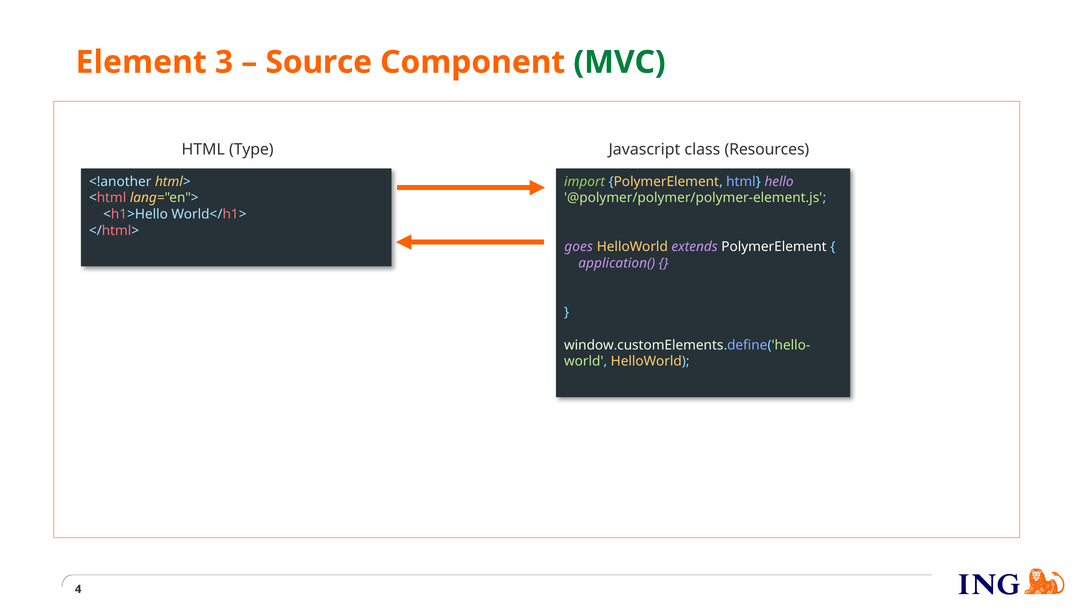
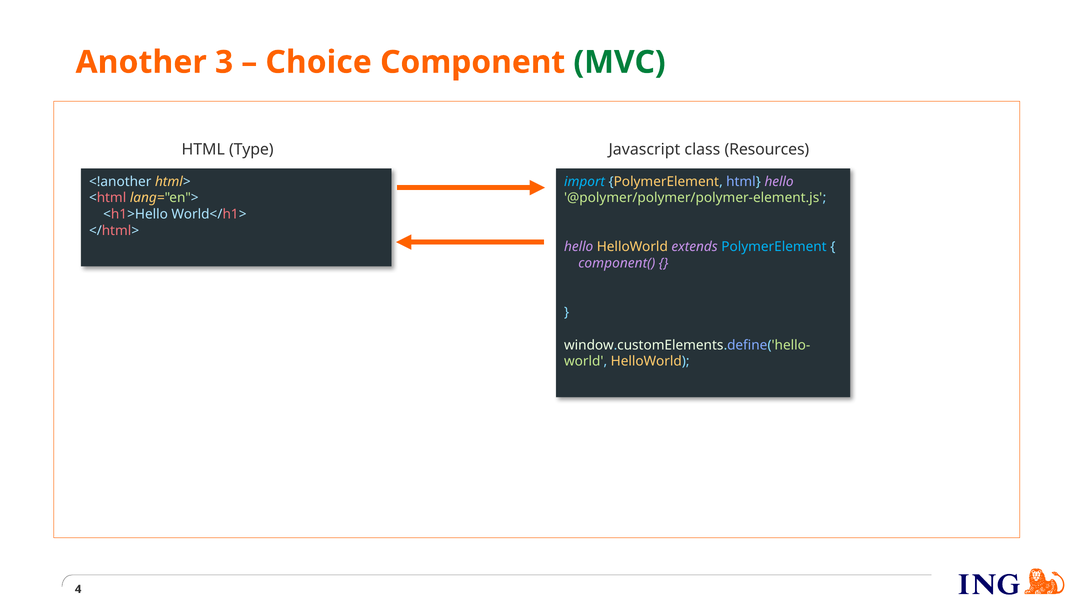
Element: Element -> Another (141, 62)
Source: Source -> Choice (319, 62)
import colour: light green -> light blue (585, 182)
goes: goes -> hello (579, 247)
PolymerElement colour: white -> light blue (774, 247)
application(: application( -> component( (617, 263)
